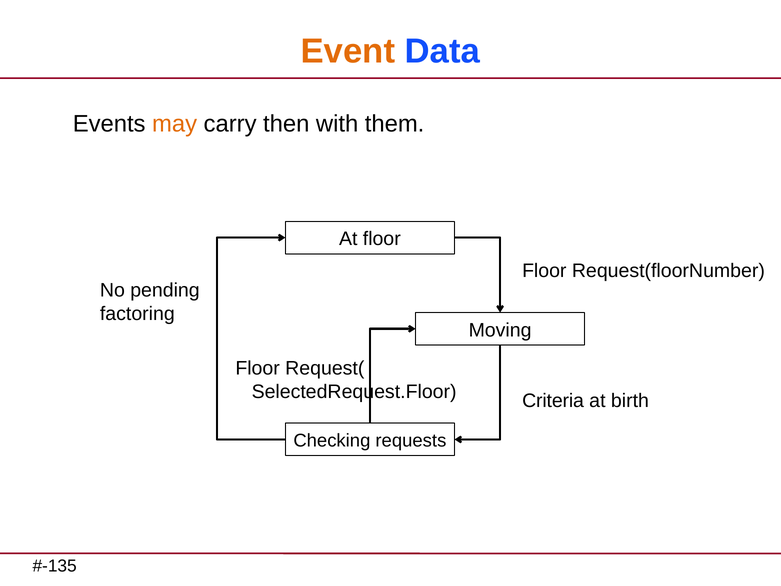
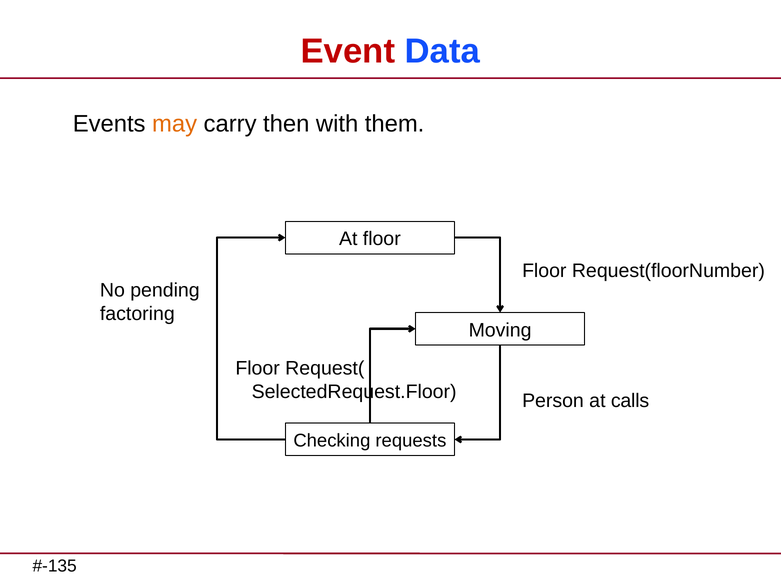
Event colour: orange -> red (348, 51)
Criteria: Criteria -> Person (553, 401)
birth: birth -> calls (630, 401)
